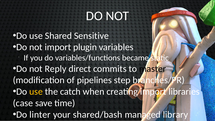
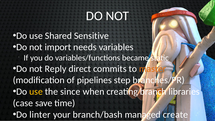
plugin: plugin -> needs (85, 47)
master colour: black -> orange (153, 69)
catch: catch -> since (70, 92)
creating import: import -> branch (153, 92)
shared/bash: shared/bash -> branch/bash (98, 115)
managed library: library -> create (175, 115)
